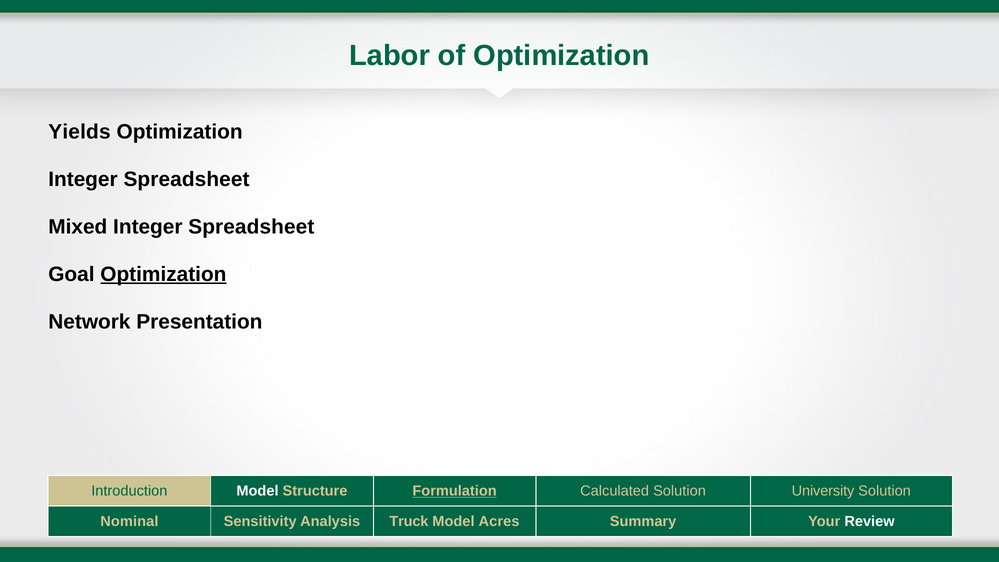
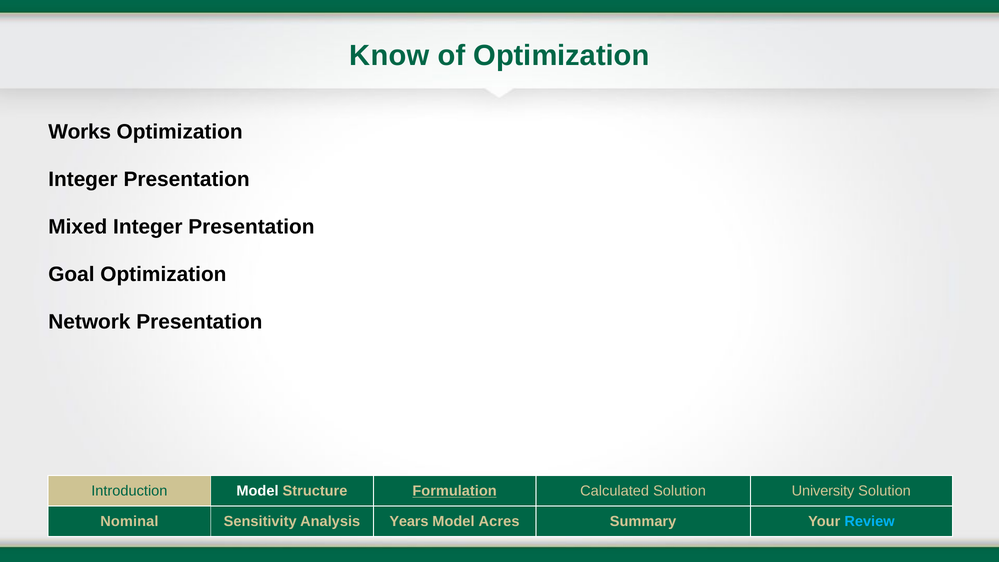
Labor: Labor -> Know (389, 56)
Yields: Yields -> Works (80, 132)
Spreadsheet: Spreadsheet -> Presentation (187, 179)
Mixed Integer Spreadsheet: Spreadsheet -> Presentation (251, 227)
Optimization underline: present -> none (163, 274)
Truck: Truck -> Years (409, 521)
Review colour: white -> light blue (869, 521)
